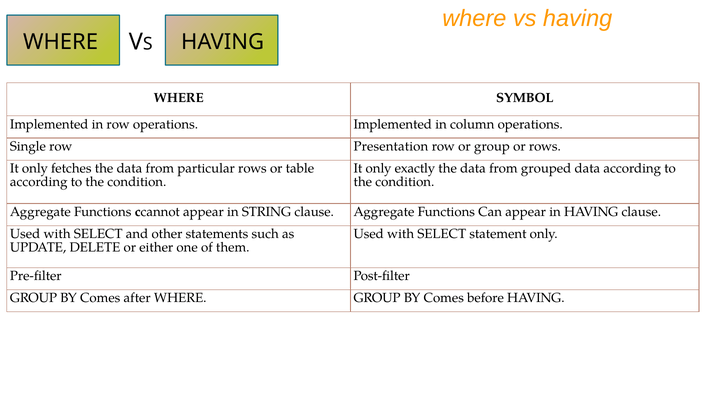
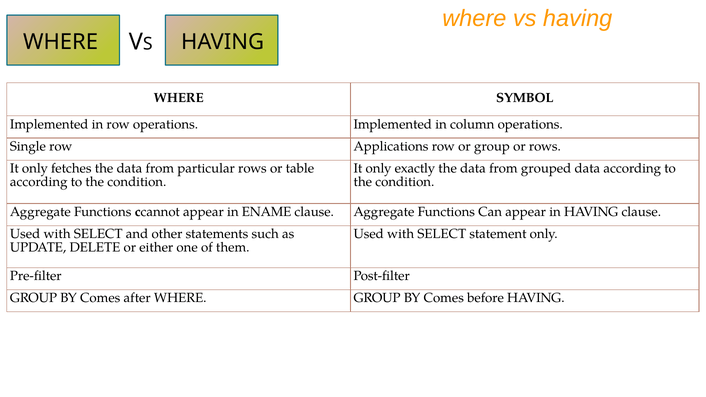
Presentation: Presentation -> Applications (391, 146)
STRING: STRING -> ENAME (267, 212)
